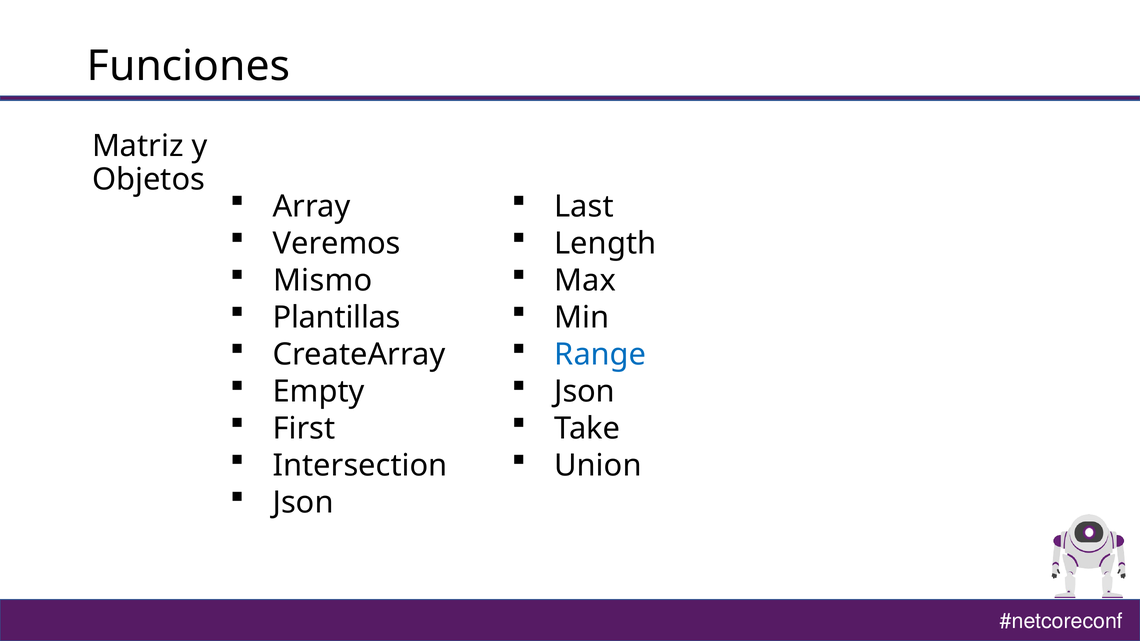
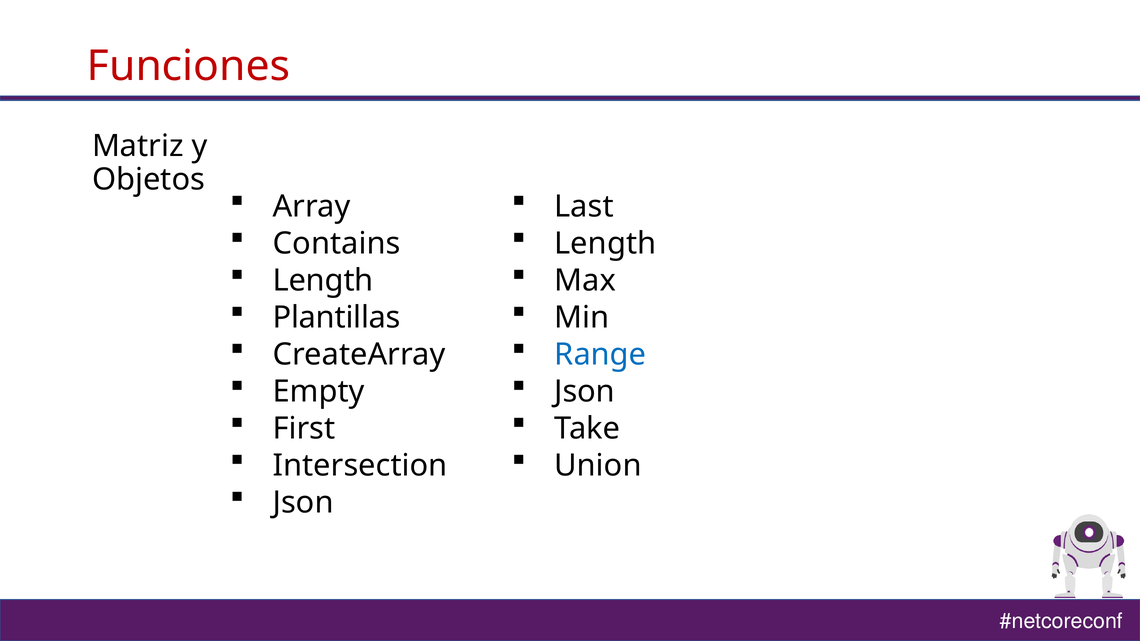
Funciones colour: black -> red (189, 66)
Veremos: Veremos -> Contains (337, 244)
Mismo: Mismo -> Length (323, 281)
